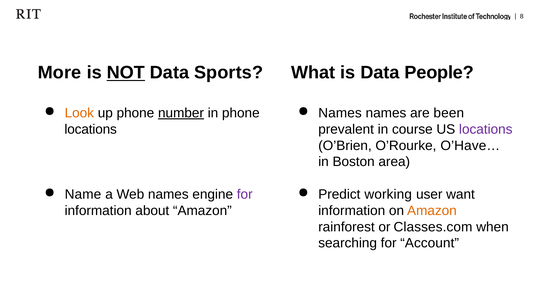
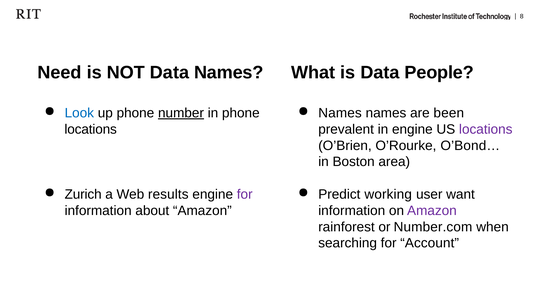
More: More -> Need (60, 73)
NOT underline: present -> none (126, 73)
Data Sports: Sports -> Names (229, 73)
Look colour: orange -> blue (79, 113)
in course: course -> engine (412, 129)
O’Have…: O’Have… -> O’Bond… (470, 146)
Name: Name -> Zurich (83, 194)
Web names: names -> results (168, 194)
Amazon colour: orange -> purple (432, 211)
Classes.com: Classes.com -> Number.com (433, 227)
